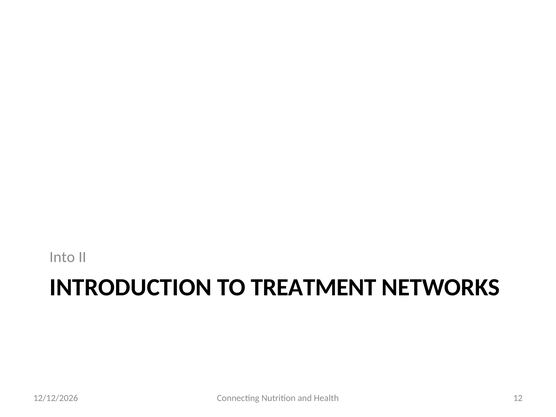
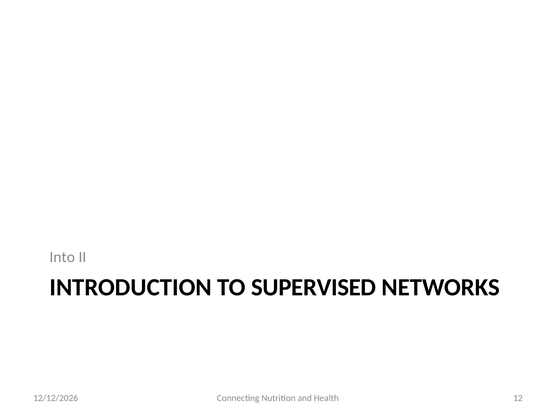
TREATMENT: TREATMENT -> SUPERVISED (314, 287)
